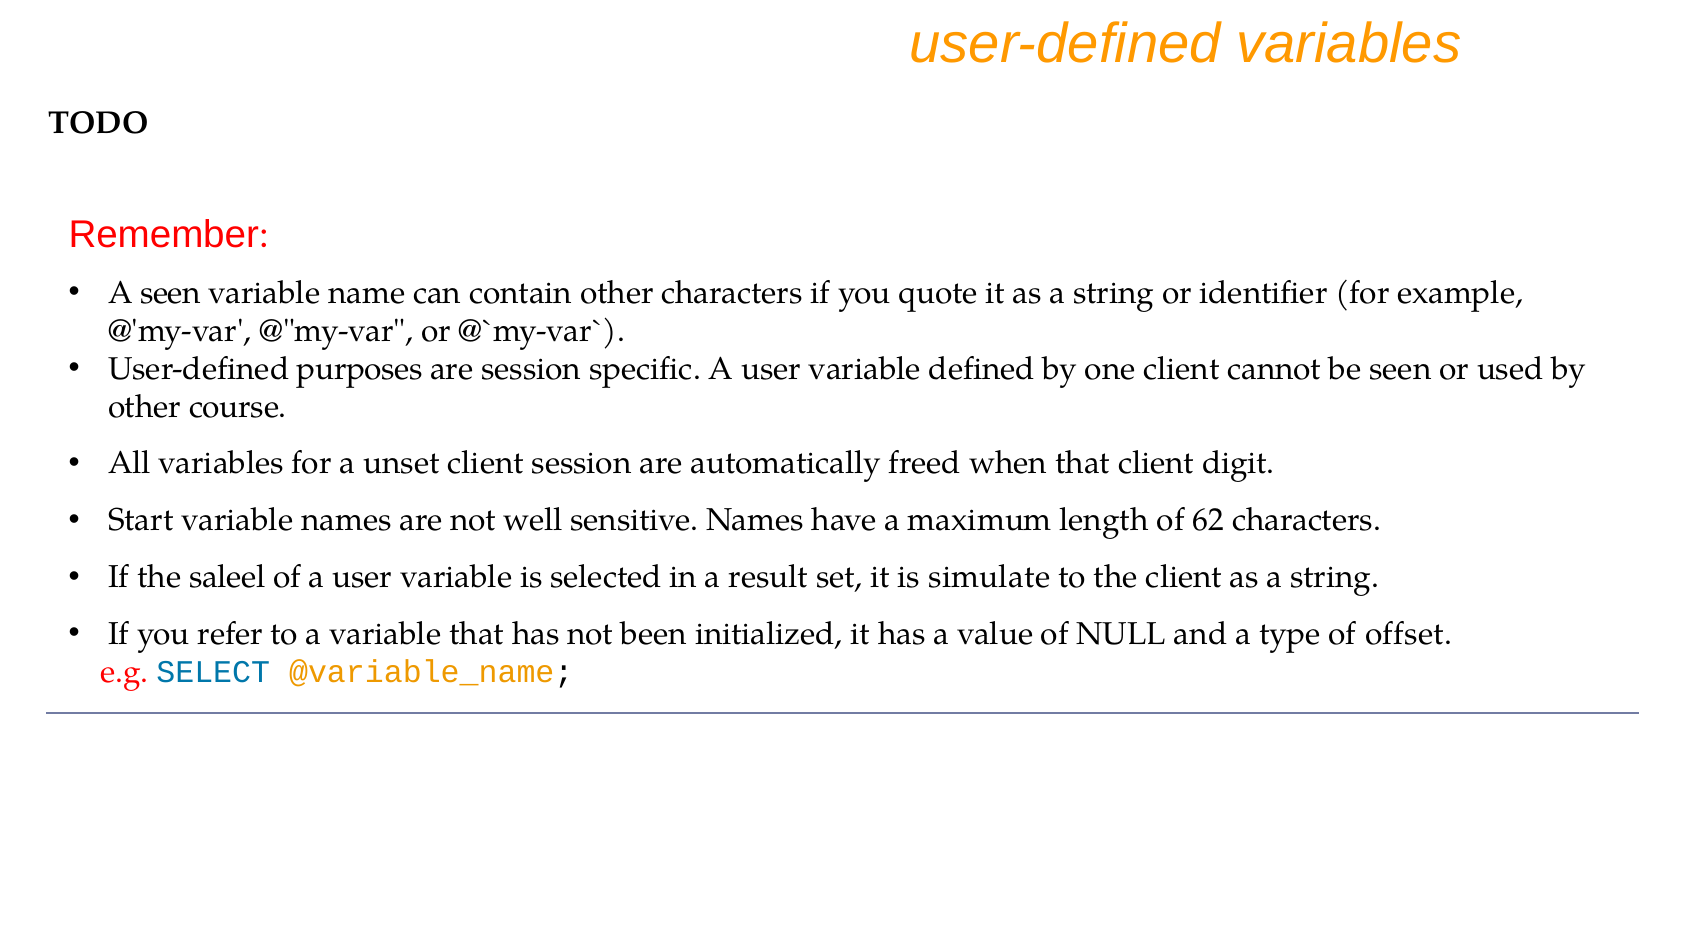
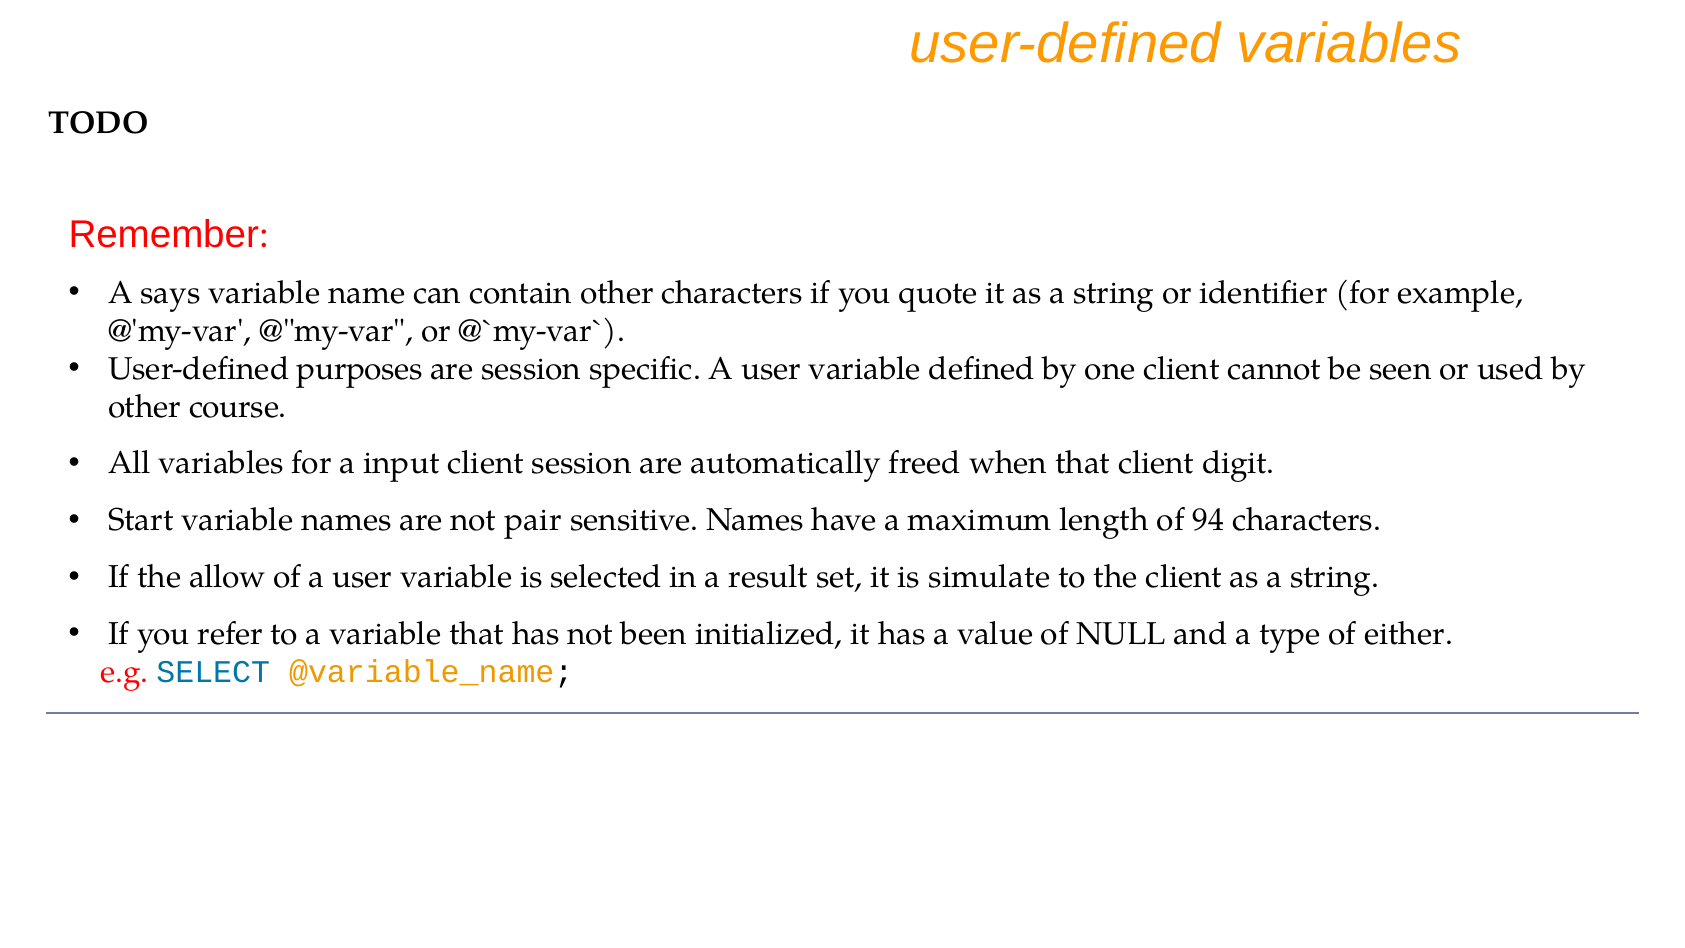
A seen: seen -> says (171, 293)
unset: unset -> input (401, 463)
well: well -> pair (533, 520)
62: 62 -> 94 (1208, 520)
saleel: saleel -> allow (227, 577)
offset: offset -> either (1409, 634)
